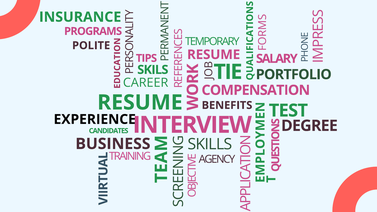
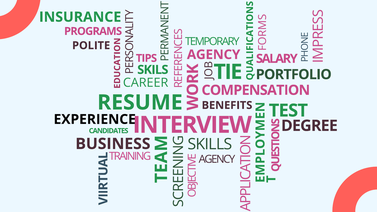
RESUME: RESUME -> AGENCY (214, 55)
